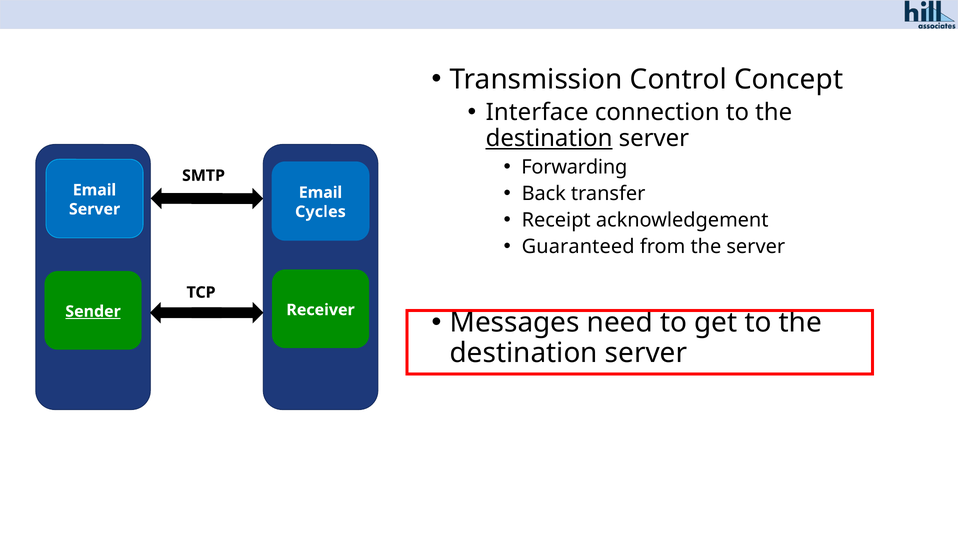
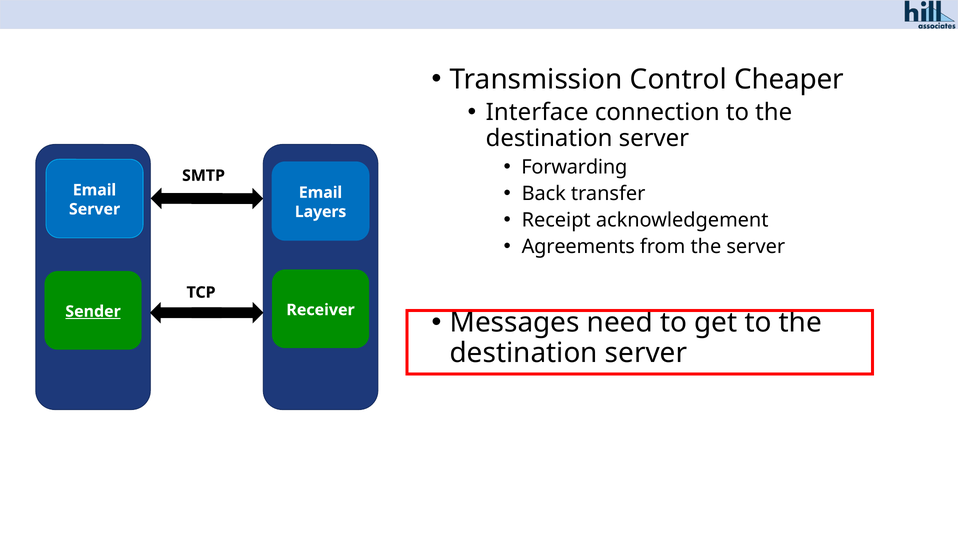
Concept: Concept -> Cheaper (789, 79)
destination underline: present -> none (549, 138)
Cycles: Cycles -> Layers (321, 212)
Guaranteed: Guaranteed -> Agreements (578, 247)
